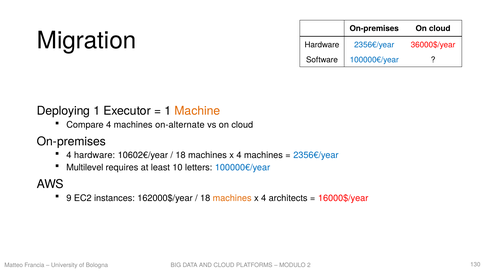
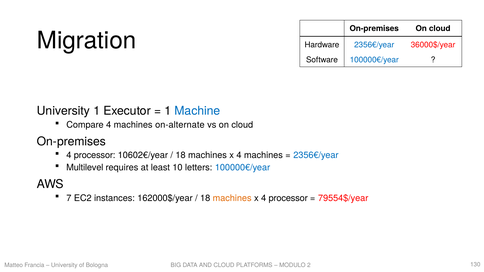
Deploying: Deploying -> University (63, 111)
Machine colour: orange -> blue (197, 111)
hardware: hardware -> processor (95, 155)
9: 9 -> 7 (69, 198)
x 4 architects: architects -> processor (288, 198)
16000$/year: 16000$/year -> 79554$/year (343, 198)
